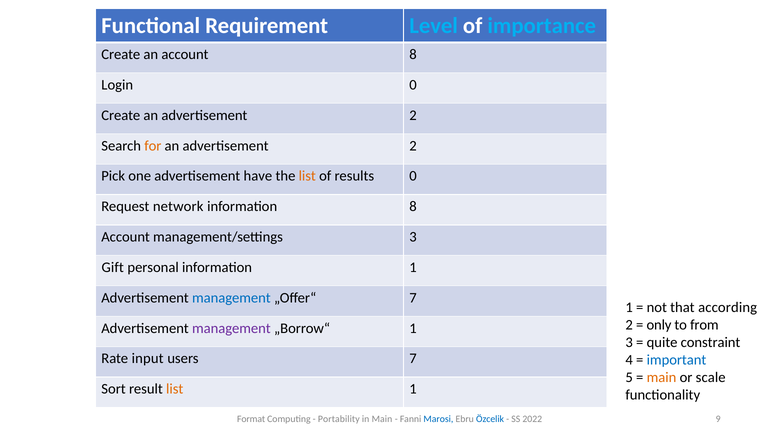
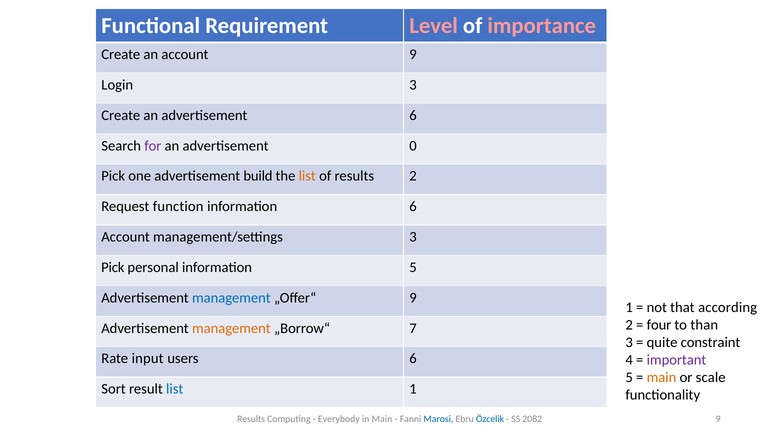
Level colour: light blue -> pink (434, 26)
importance colour: light blue -> pink (542, 26)
account 8: 8 -> 9 (413, 54)
Login 0: 0 -> 3 (413, 85)
Create an advertisement 2: 2 -> 6 (413, 115)
for colour: orange -> purple (153, 146)
2: 2 -> 0 (413, 146)
have: have -> build (258, 176)
results 0: 0 -> 2 (413, 176)
network: network -> function (178, 206)
information 8: 8 -> 6 (413, 206)
Gift: Gift -> Pick (113, 267)
information 1: 1 -> 5 (413, 267)
„Offer“ 7: 7 -> 9 (413, 298)
only: only -> four (659, 325)
from: from -> than (704, 325)
management colour: purple -> orange (231, 328)
„Borrow“ 1: 1 -> 7 (413, 328)
users 7: 7 -> 6 (413, 358)
important colour: blue -> purple (677, 360)
list colour: orange -> blue (175, 389)
Format: Format -> Results (251, 419)
Portability: Portability -> Everybody (339, 419)
2022: 2022 -> 2082 (532, 419)
